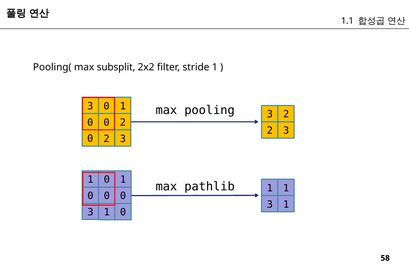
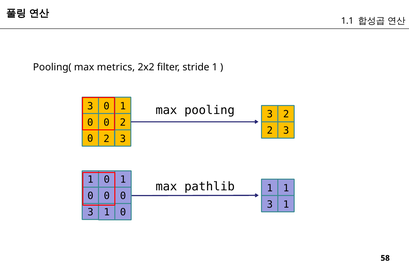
subsplit: subsplit -> metrics (116, 67)
